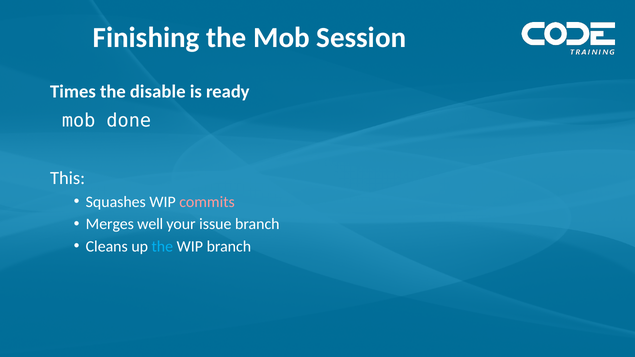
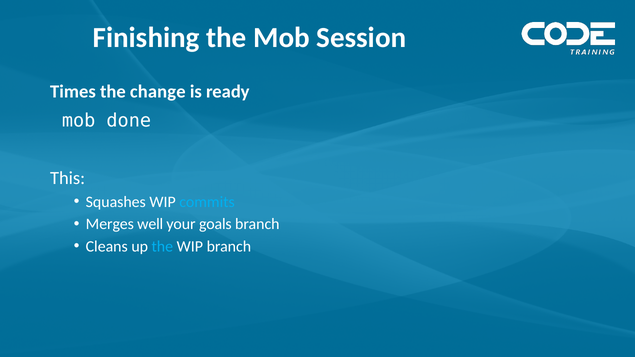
disable: disable -> change (158, 92)
commits colour: pink -> light blue (207, 202)
issue: issue -> goals (215, 224)
